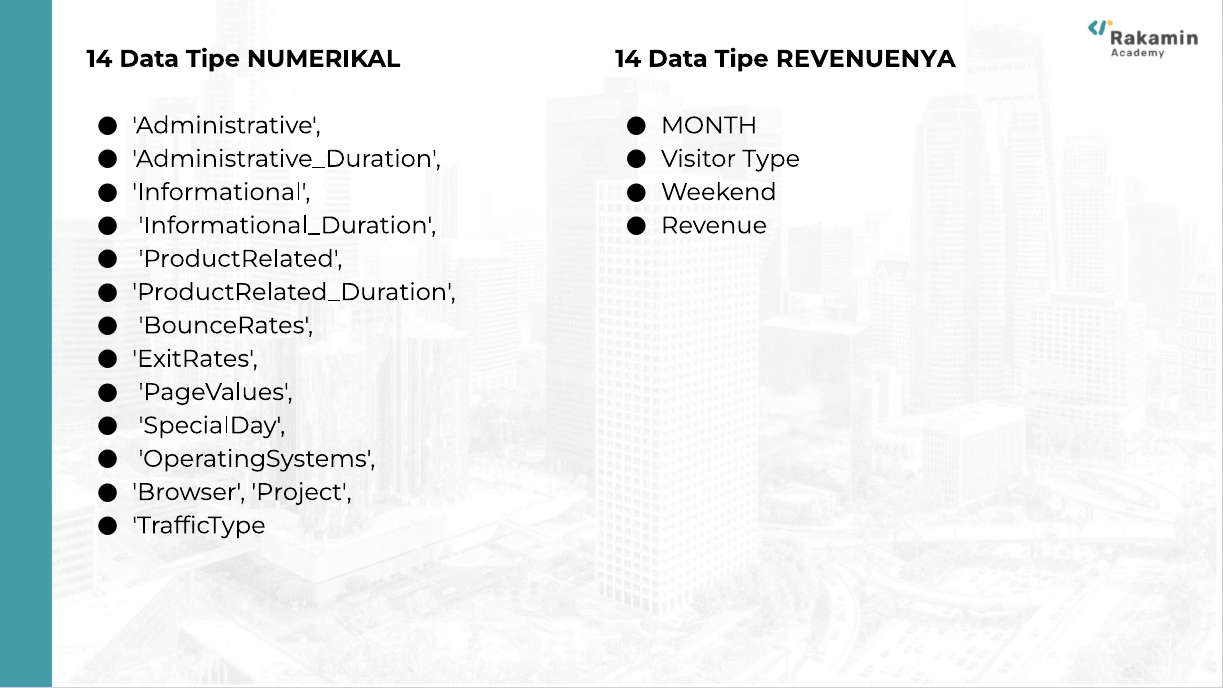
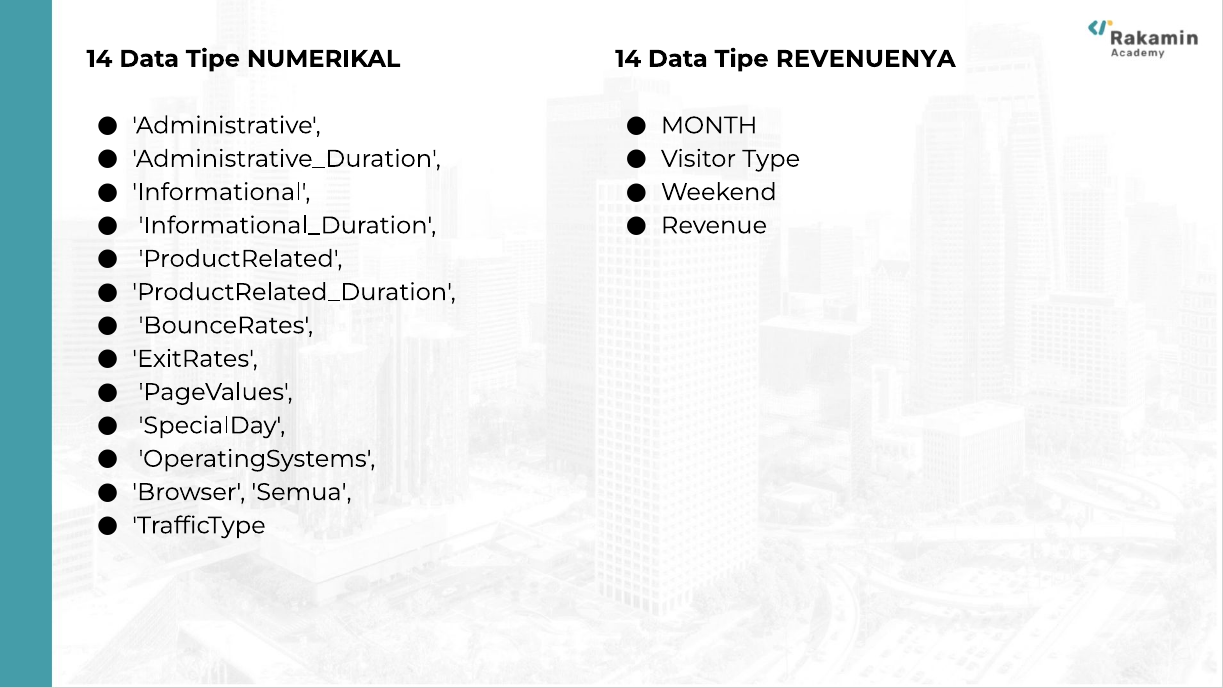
Project: Project -> Semua (301, 492)
